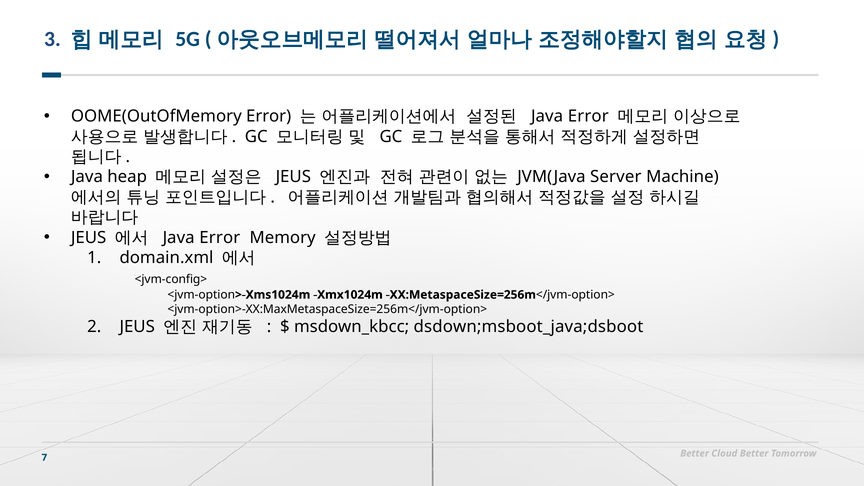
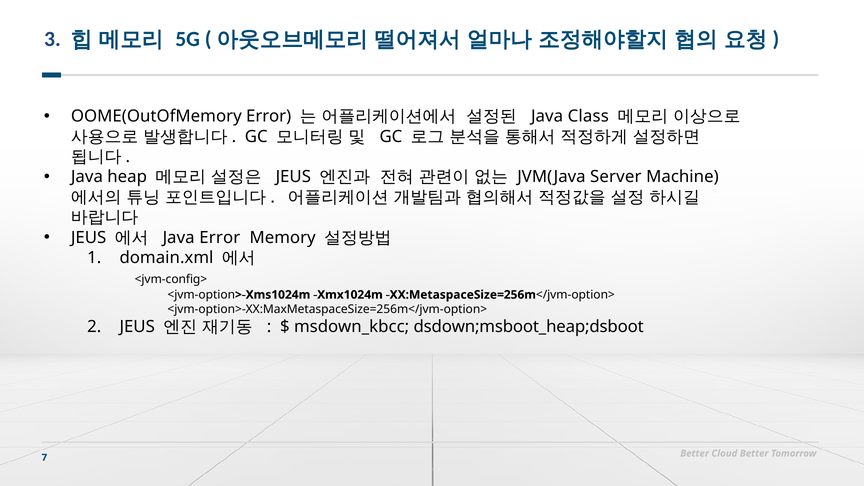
Error: Error -> Class (588, 116)
dsdown;msboot_java;dsboot: dsdown;msboot_java;dsboot -> dsdown;msboot_heap;dsboot (529, 327)
